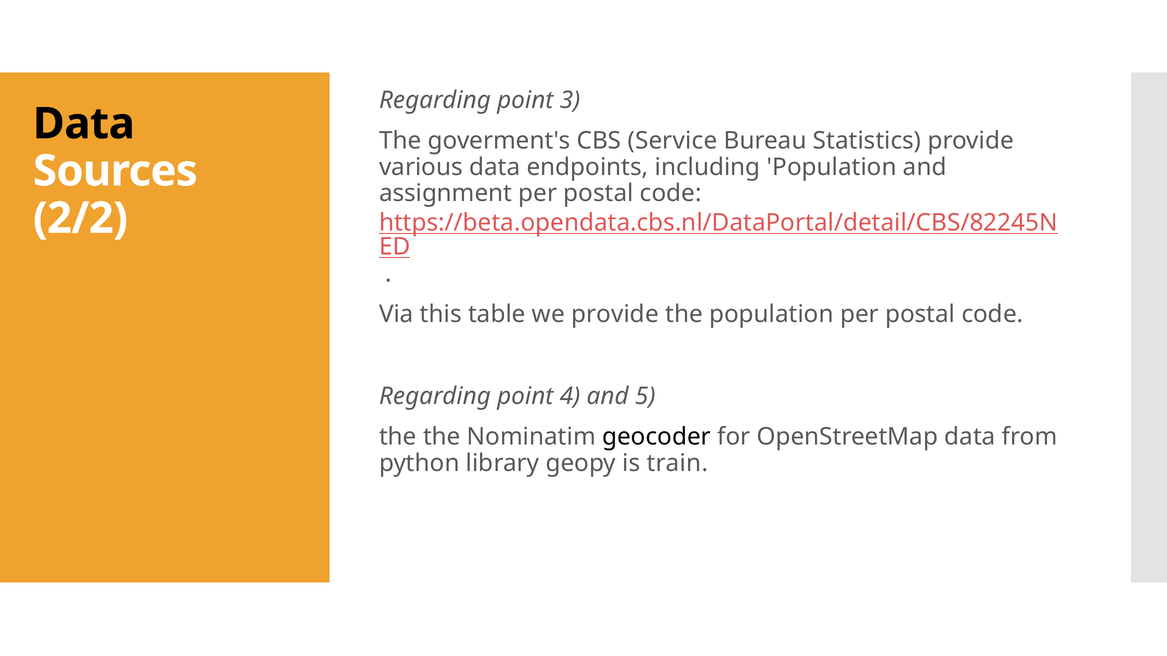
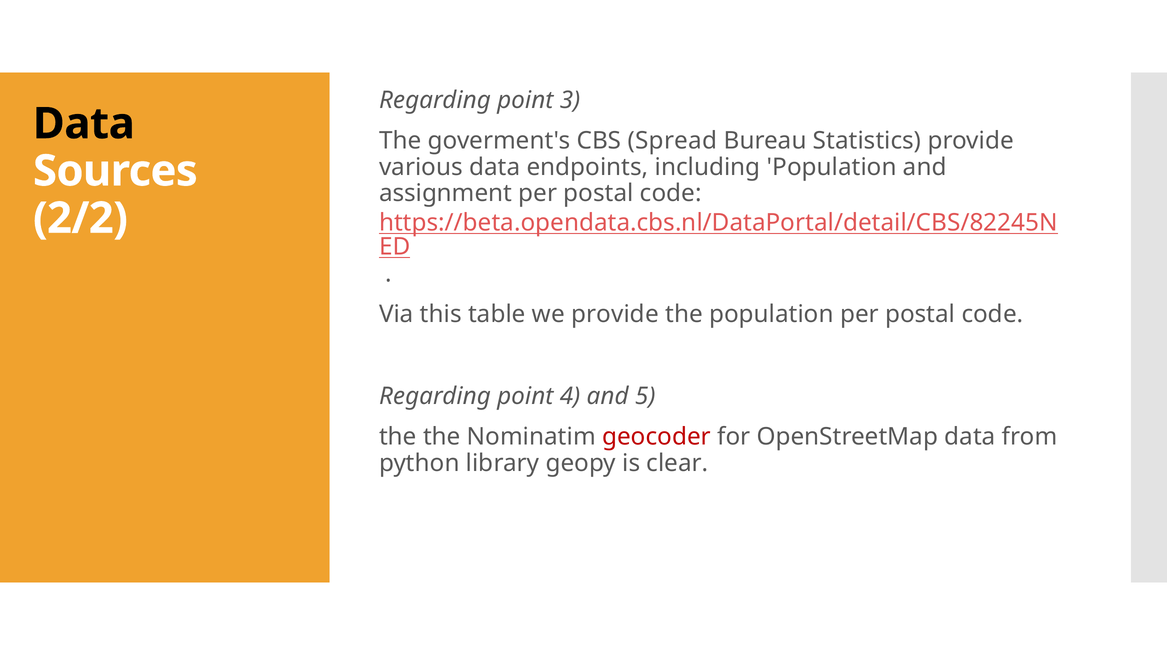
Service: Service -> Spread (672, 141)
geocoder colour: black -> red (656, 437)
train: train -> clear (677, 463)
